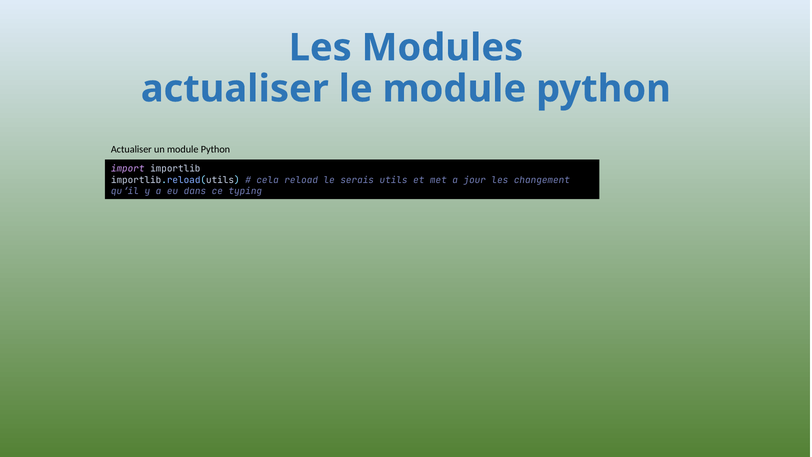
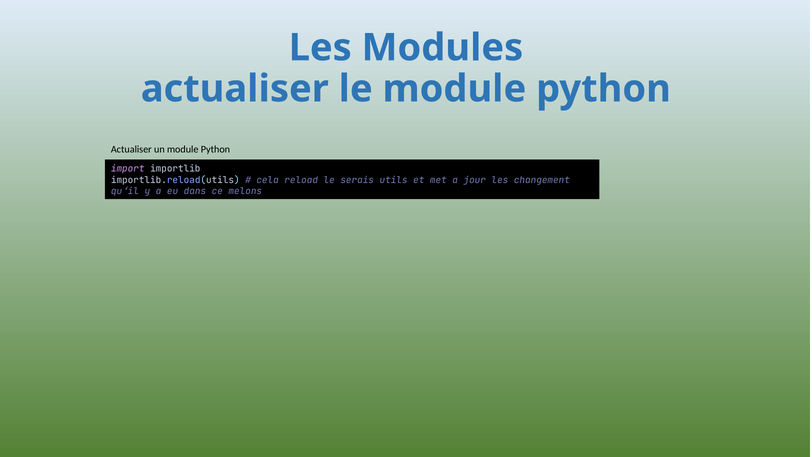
typing: typing -> melons (245, 191)
